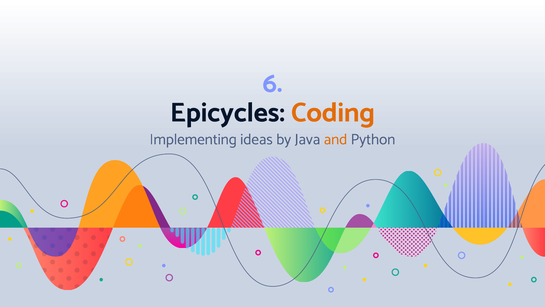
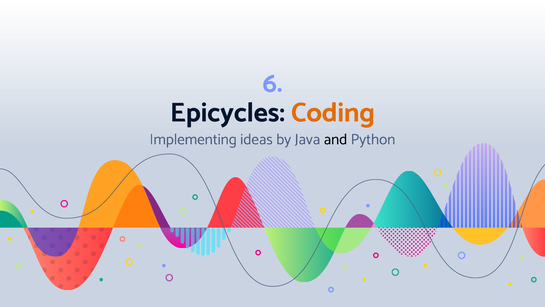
and colour: orange -> black (335, 139)
